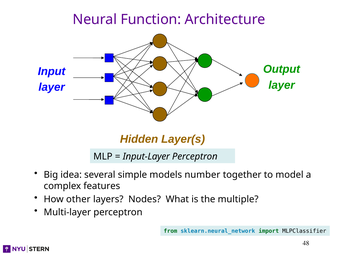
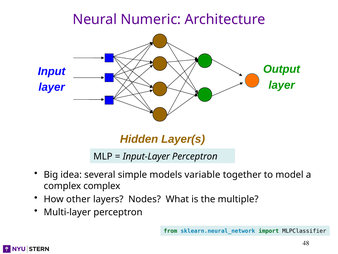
Function: Function -> Numeric (151, 19)
number: number -> variable (202, 174)
complex features: features -> complex (102, 186)
